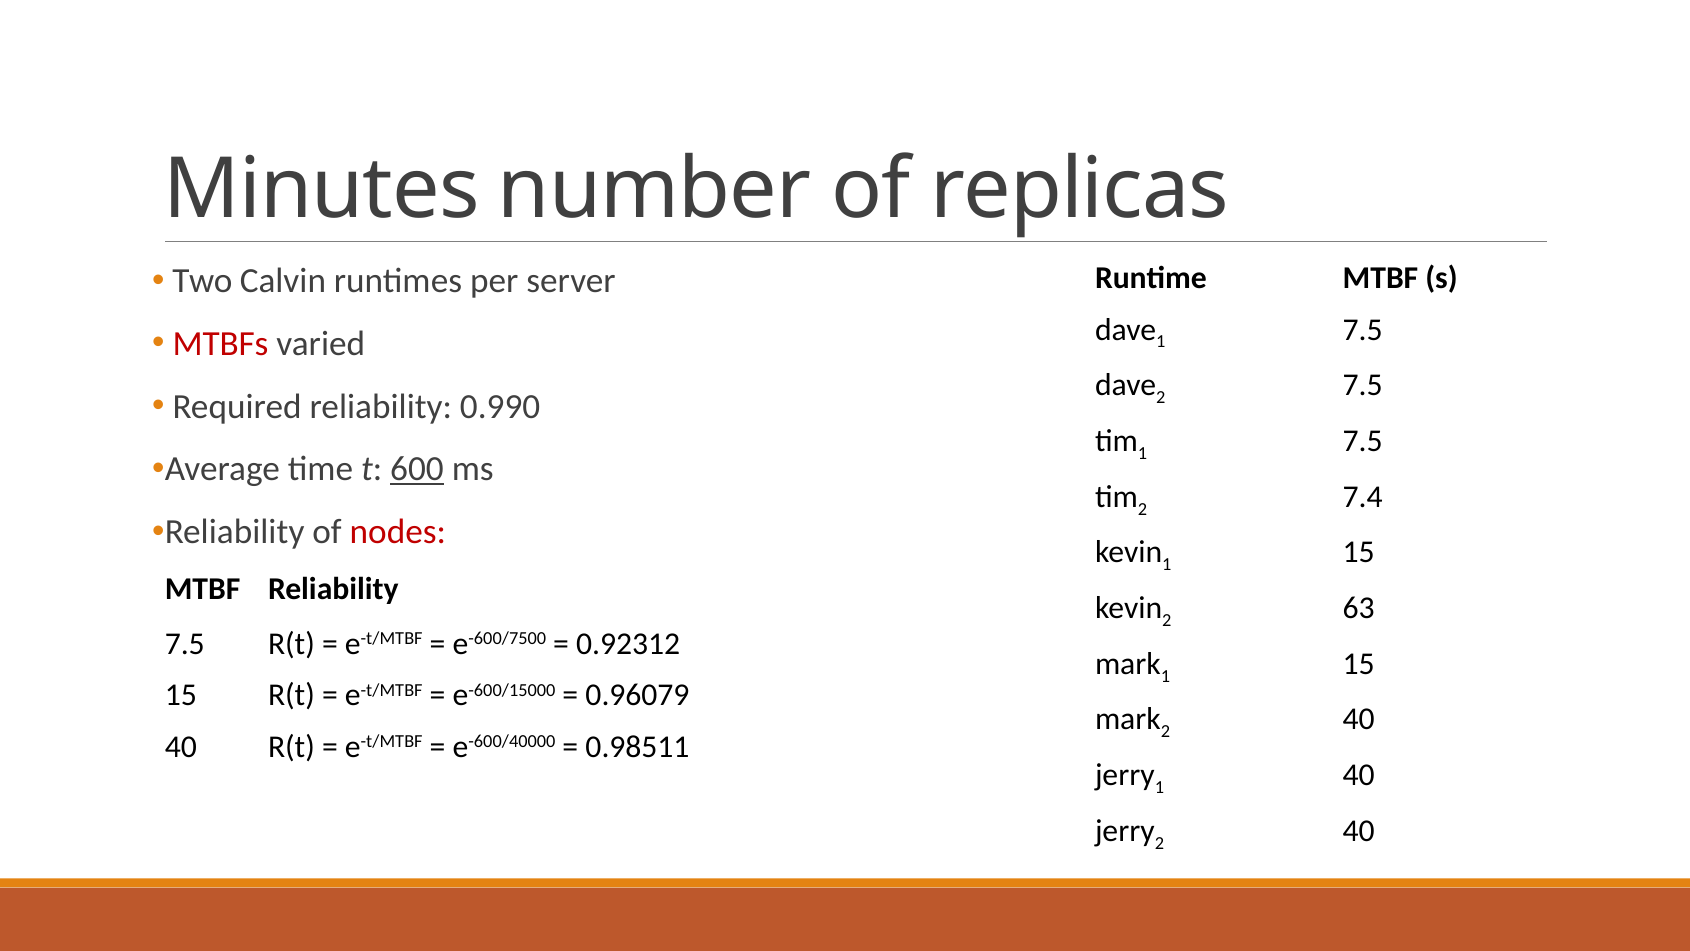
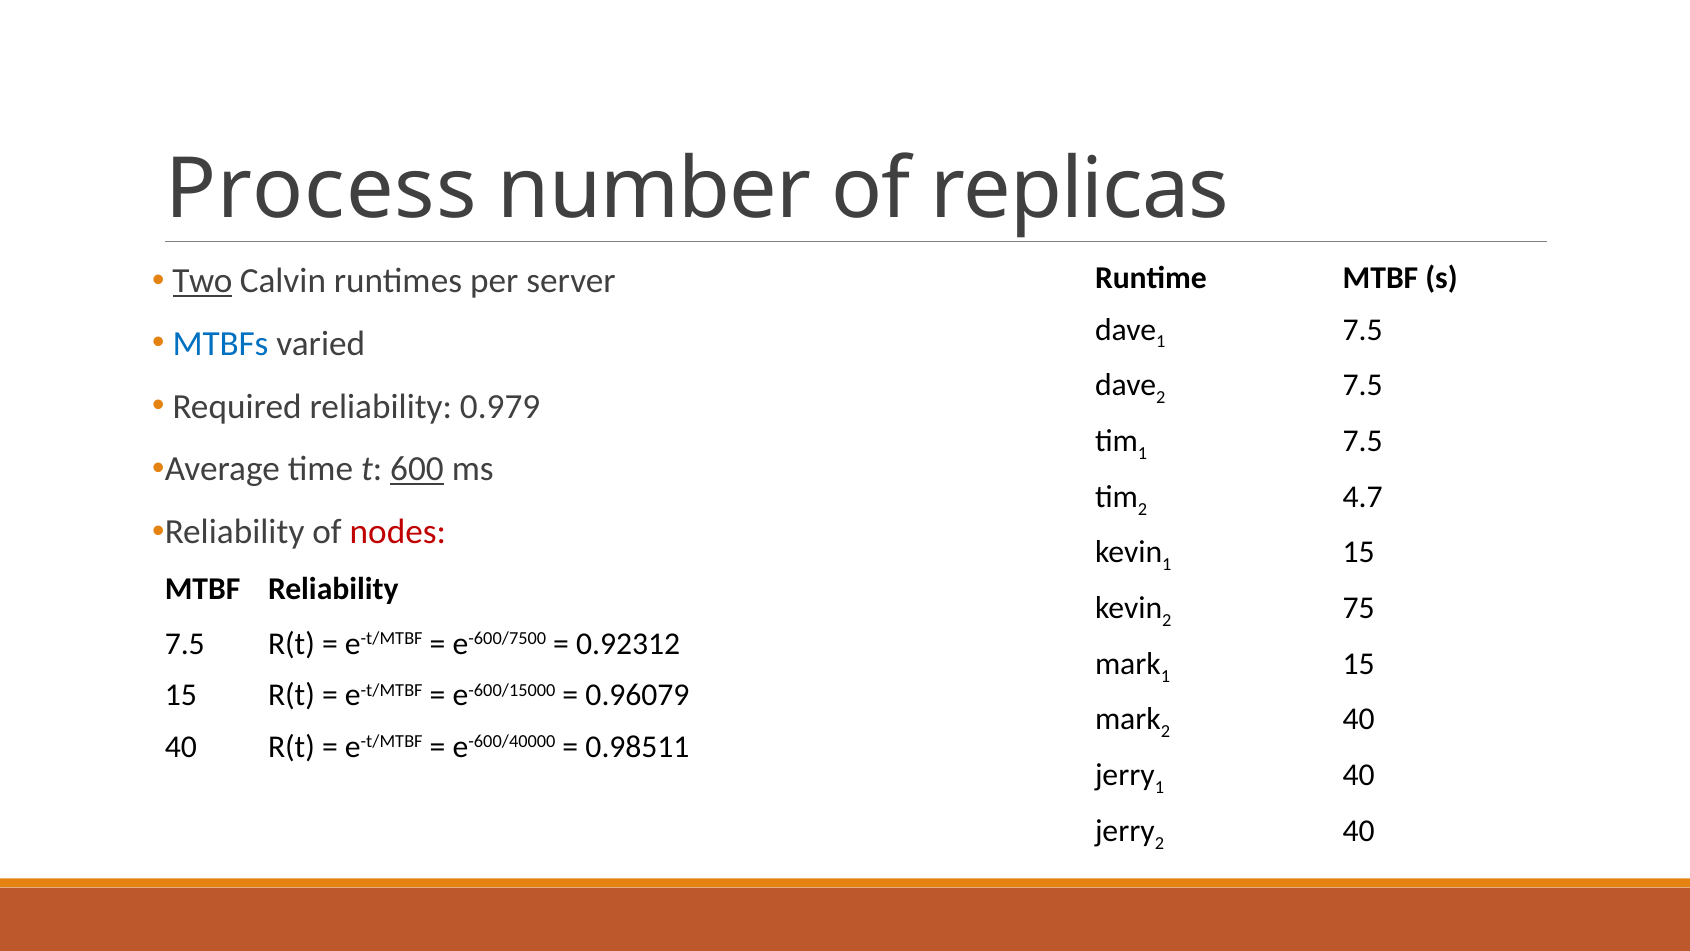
Minutes: Minutes -> Process (321, 189)
Two underline: none -> present (202, 281)
MTBFs colour: red -> blue (221, 344)
0.990: 0.990 -> 0.979 (500, 406)
7.4: 7.4 -> 4.7 (1363, 496)
63: 63 -> 75 (1359, 608)
